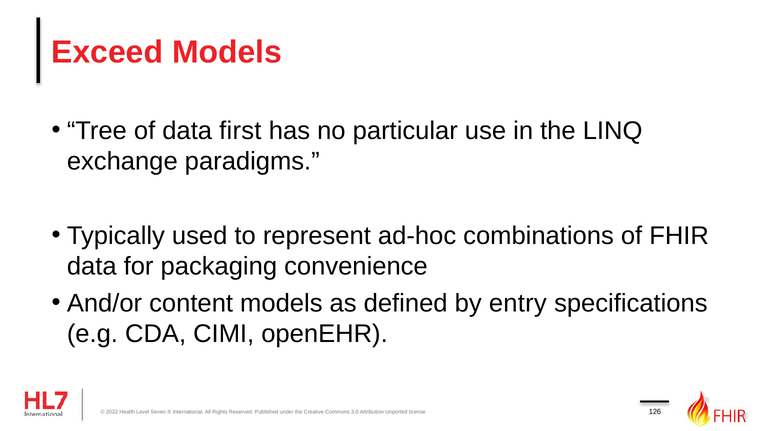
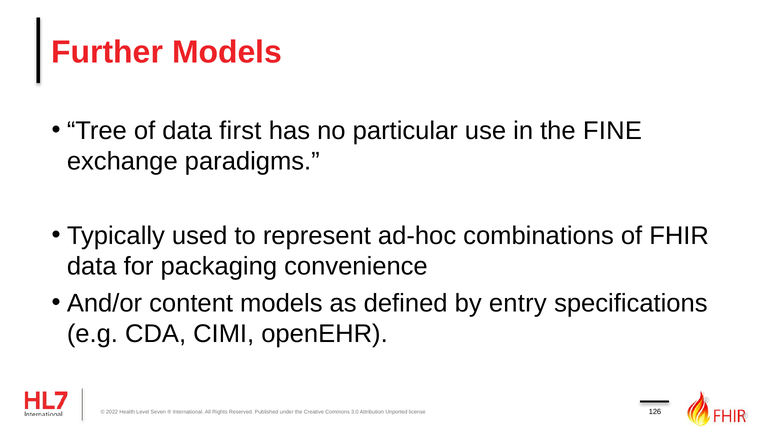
Exceed: Exceed -> Further (107, 52)
LINQ: LINQ -> FINE (612, 131)
